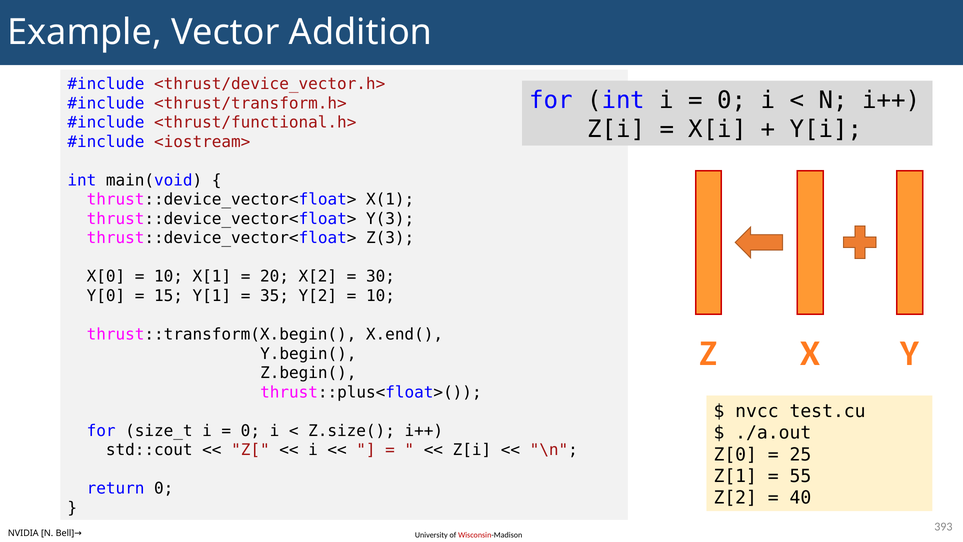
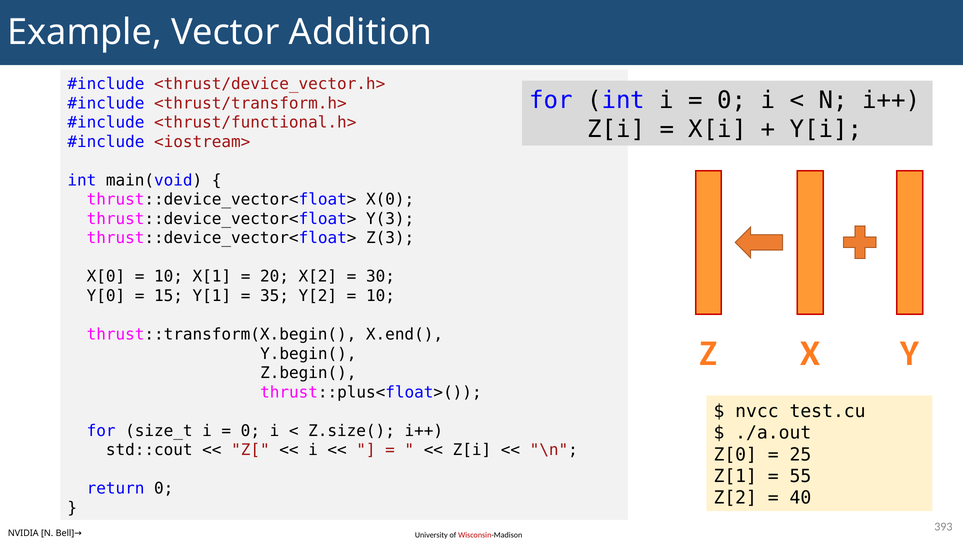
X(1: X(1 -> X(0 (390, 199)
